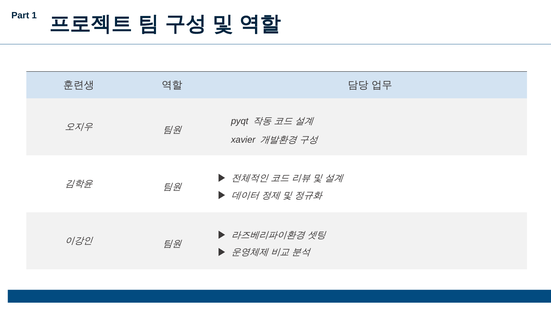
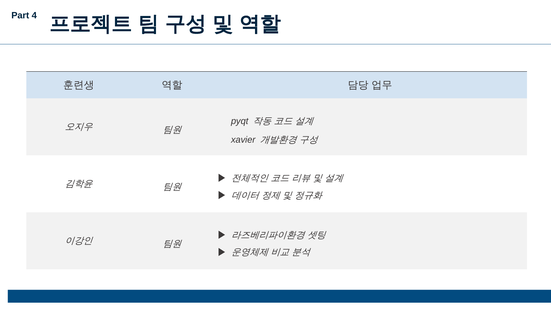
1: 1 -> 4 (34, 15)
